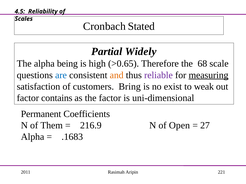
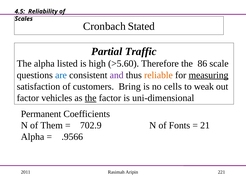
Widely: Widely -> Traffic (141, 52)
being: being -> listed (67, 64)
>0.65: >0.65 -> >5.60 (124, 64)
68: 68 -> 86 (202, 64)
and colour: orange -> purple (117, 75)
reliable colour: purple -> orange (158, 75)
exist: exist -> cells (173, 87)
contains: contains -> vehicles (57, 98)
the underline: none -> present (91, 98)
216.9: 216.9 -> 702.9 (91, 126)
Open: Open -> Fonts (179, 126)
27: 27 -> 21 (205, 126)
.1683: .1683 -> .9566 (72, 137)
